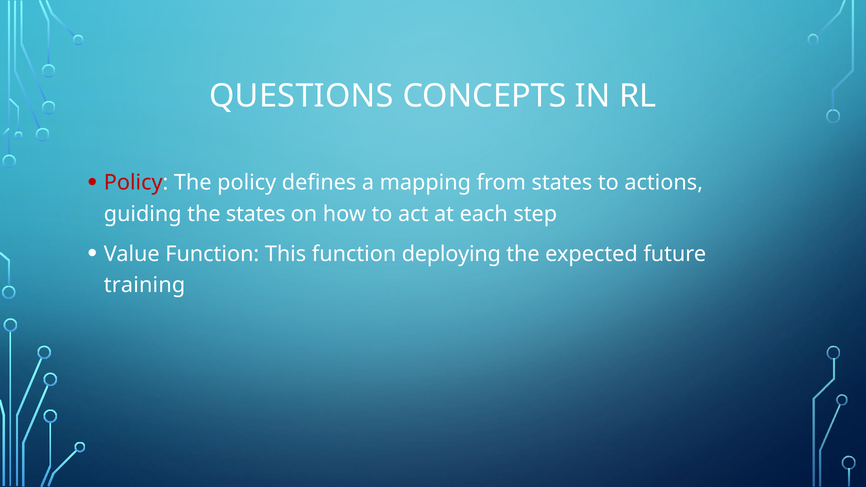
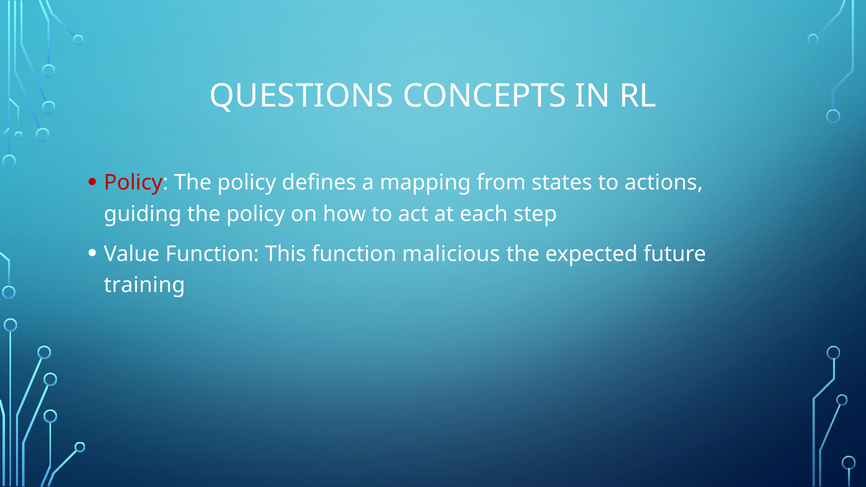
guiding the states: states -> policy (256, 214)
deploying: deploying -> malicious (451, 254)
